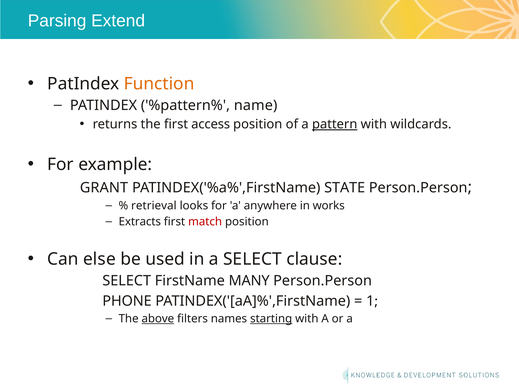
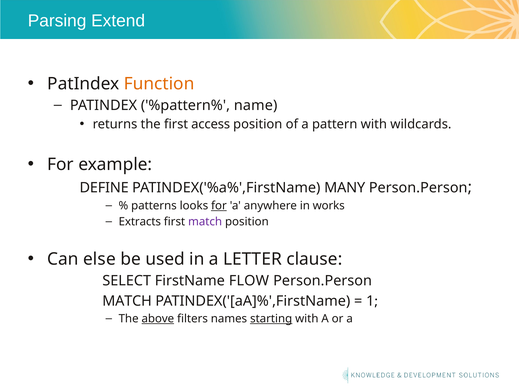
pattern underline: present -> none (335, 124)
GRANT: GRANT -> DEFINE (104, 188)
STATE: STATE -> MANY (345, 188)
retrieval: retrieval -> patterns (154, 206)
for underline: none -> present (219, 206)
match colour: red -> purple (205, 222)
a SELECT: SELECT -> LETTER (252, 259)
MANY: MANY -> FLOW (249, 281)
PHONE: PHONE -> MATCH (127, 301)
